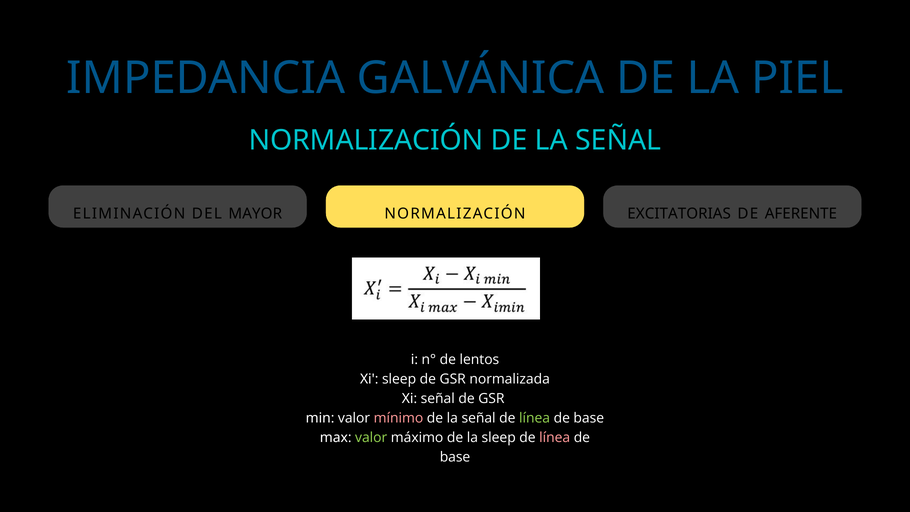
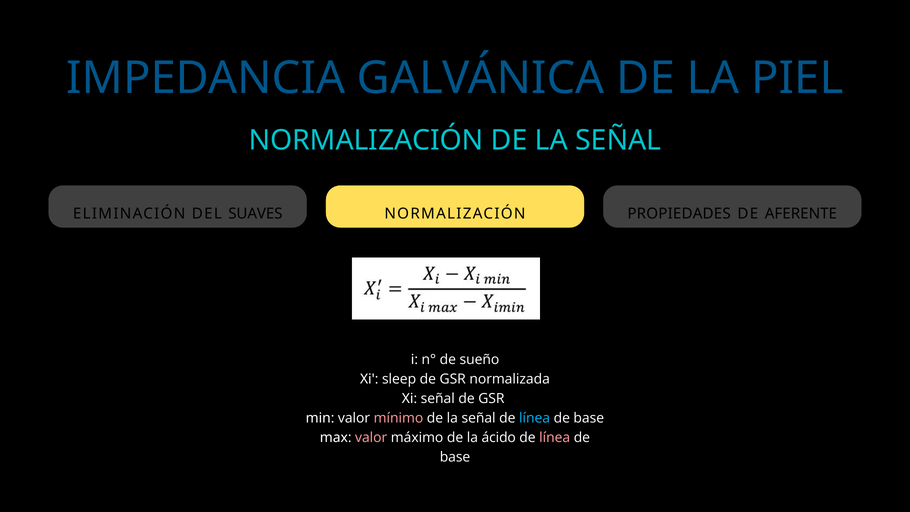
MAYOR: MAYOR -> SUAVES (255, 214)
EXCITATORIAS: EXCITATORIAS -> PROPIEDADES (679, 214)
lentos: lentos -> sueño (479, 360)
línea colour: light green -> light blue (535, 418)
valor colour: light green -> pink (371, 437)
la sleep: sleep -> ácido (499, 437)
